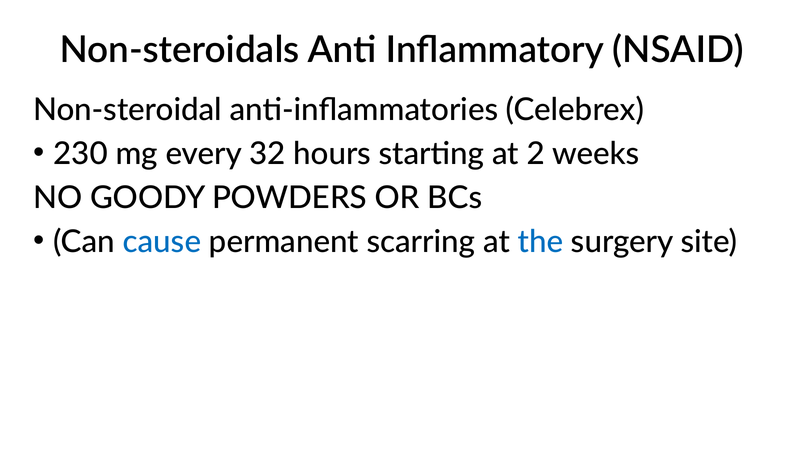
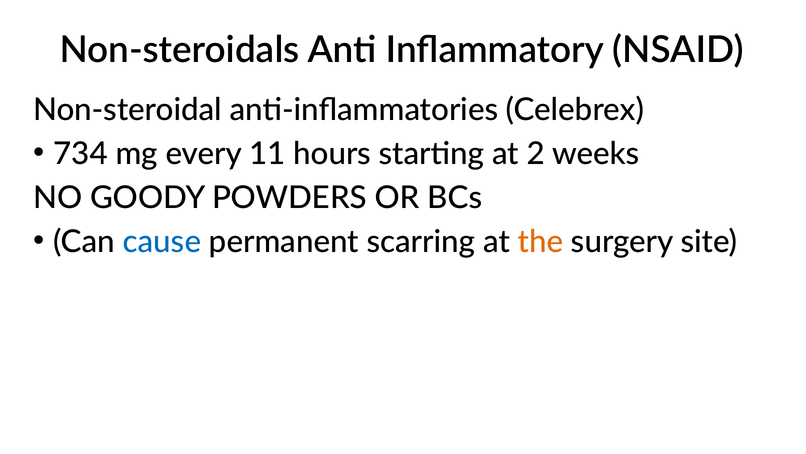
230: 230 -> 734 (81, 154)
32: 32 -> 11 (267, 154)
the colour: blue -> orange (540, 241)
